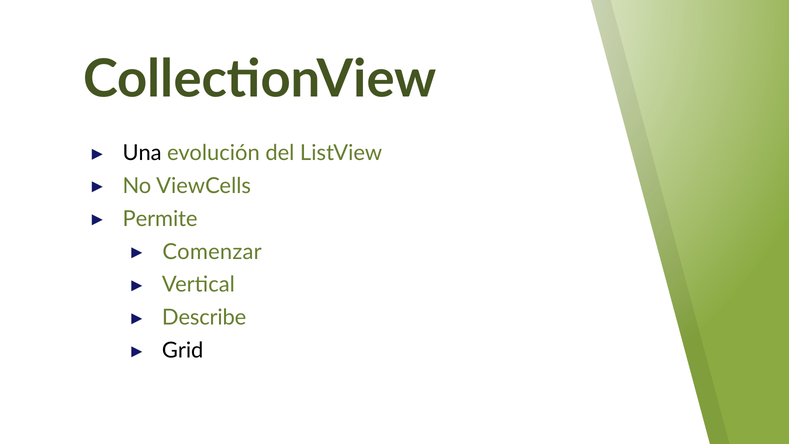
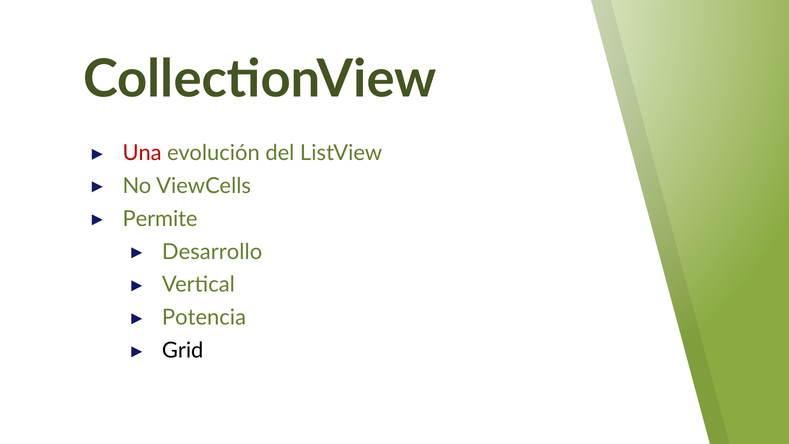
Una colour: black -> red (142, 153)
Comenzar: Comenzar -> Desarrollo (212, 252)
Describe: Describe -> Potencia (204, 317)
